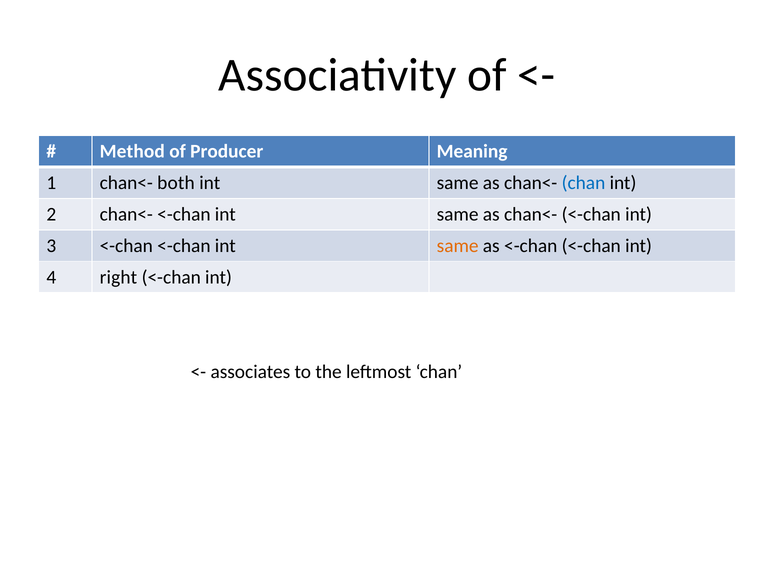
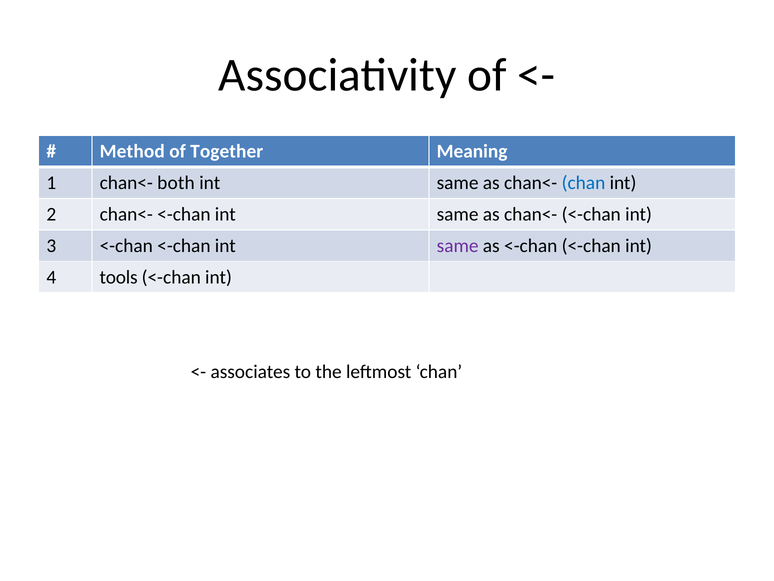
Producer: Producer -> Together (227, 151)
same colour: orange -> purple (458, 246)
right: right -> tools (119, 277)
